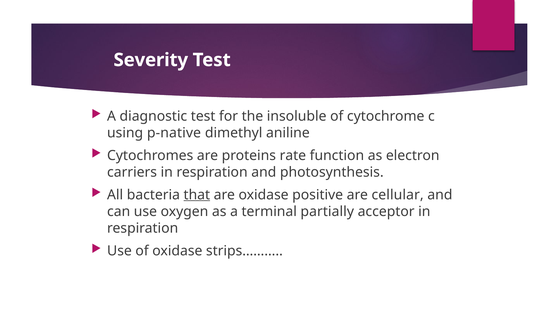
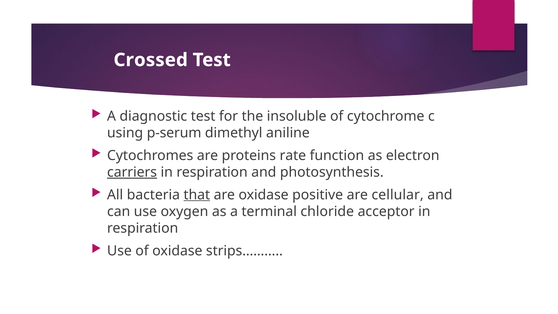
Severity: Severity -> Crossed (151, 60)
p-native: p-native -> p-serum (174, 133)
carriers underline: none -> present (132, 172)
partially: partially -> chloride (327, 211)
